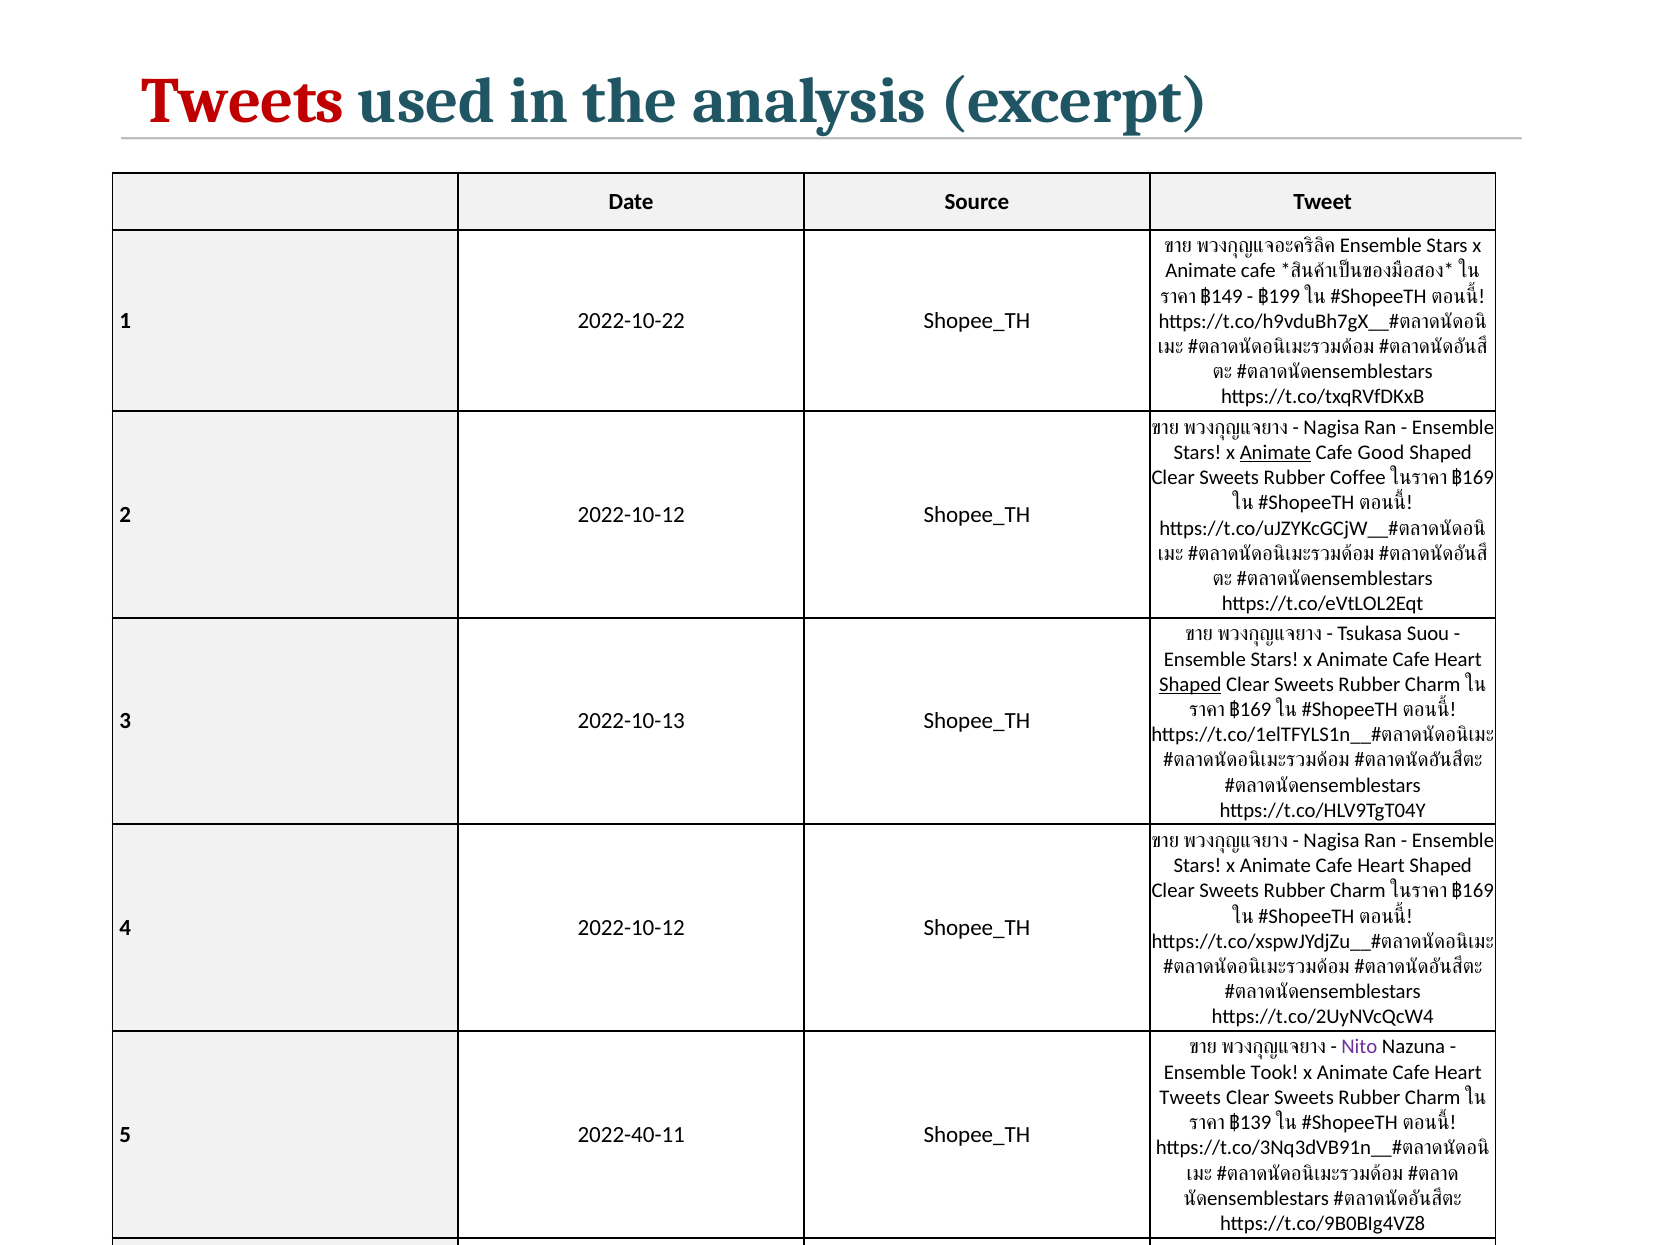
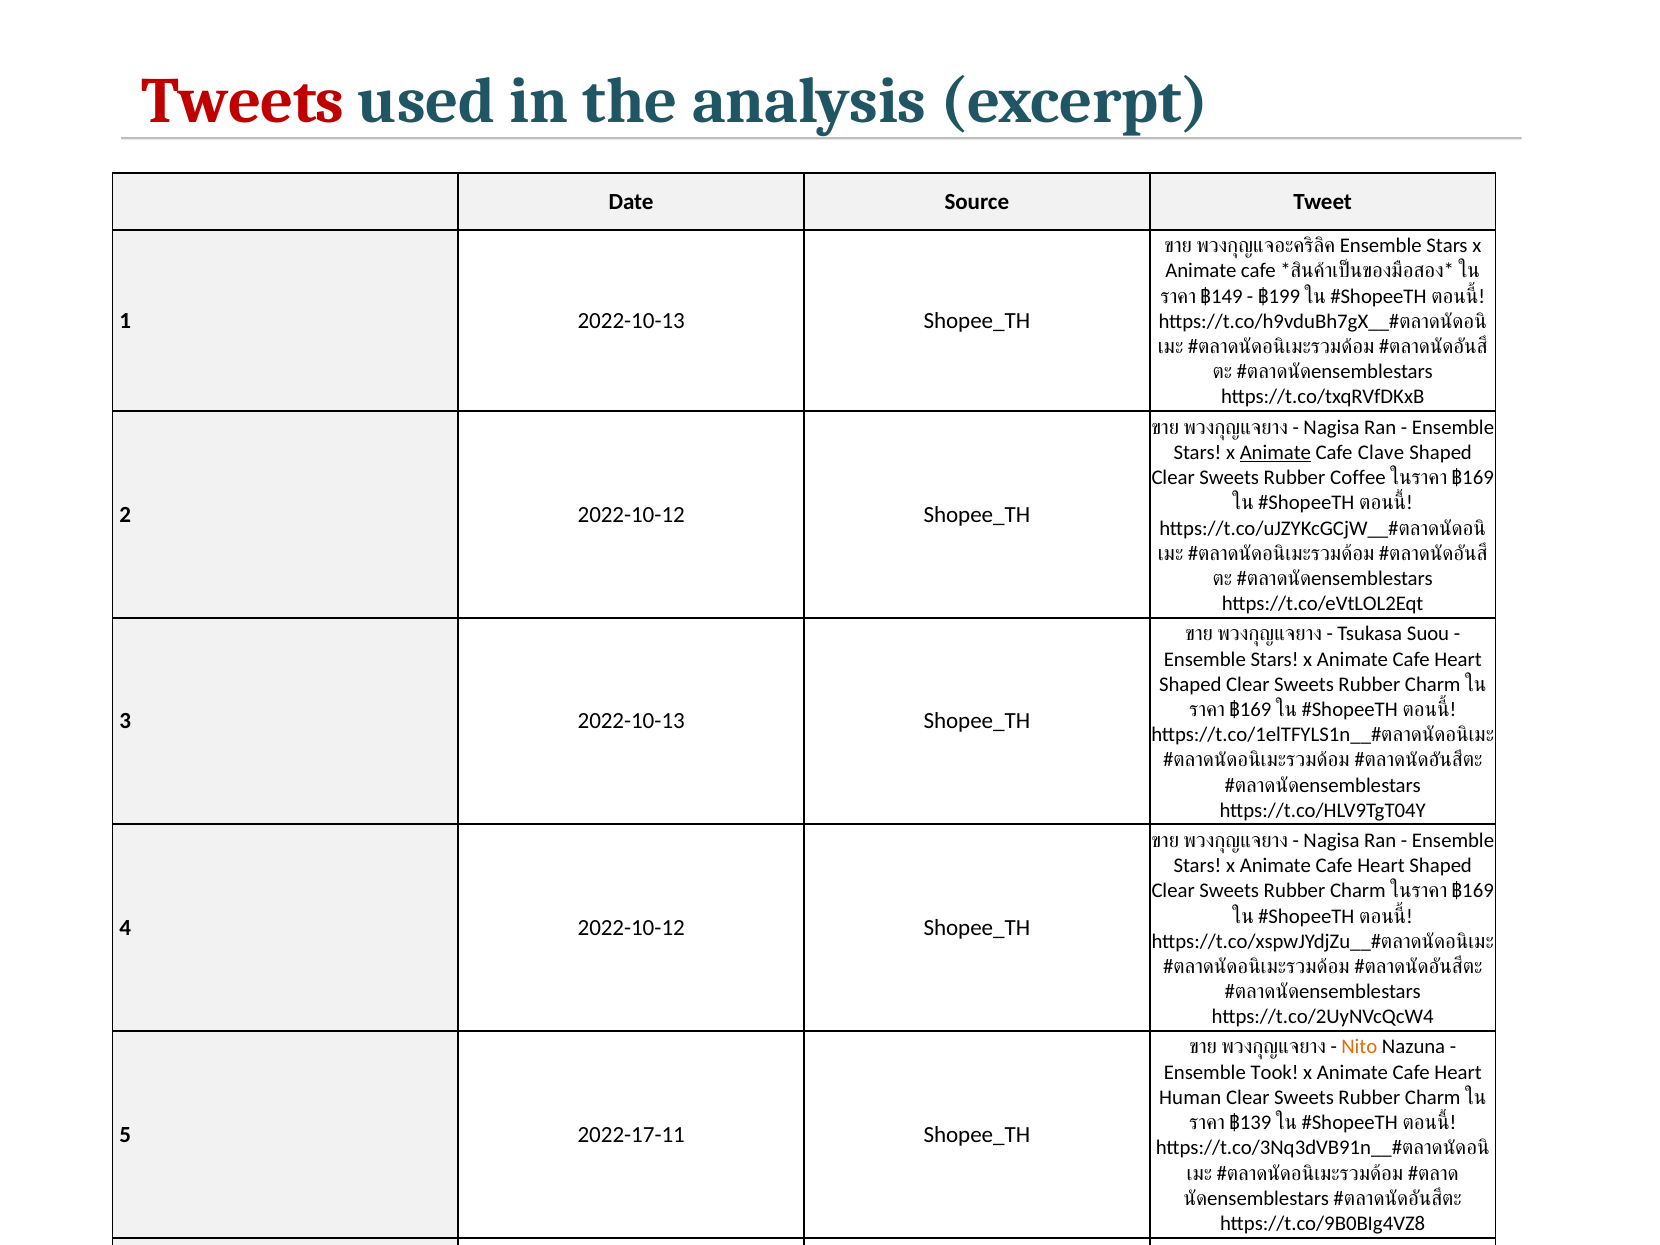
1 2022-10-22: 2022-10-22 -> 2022-10-13 (631, 321)
Good: Good -> Clave (1381, 453)
Shaped underline: present -> none (1190, 684)
Nito colour: purple -> orange (1359, 1047)
Tweets: Tweets -> Human (1190, 1098)
2022-40-11: 2022-40-11 -> 2022-17-11 (631, 1134)
